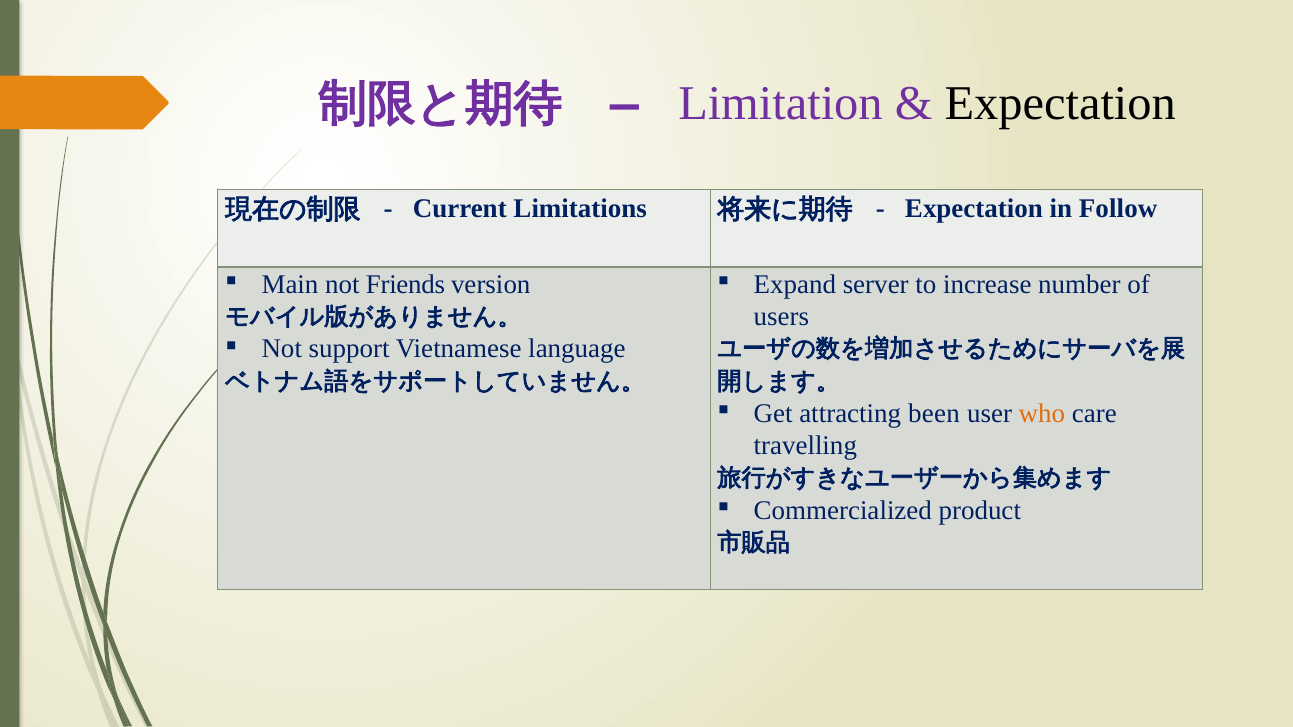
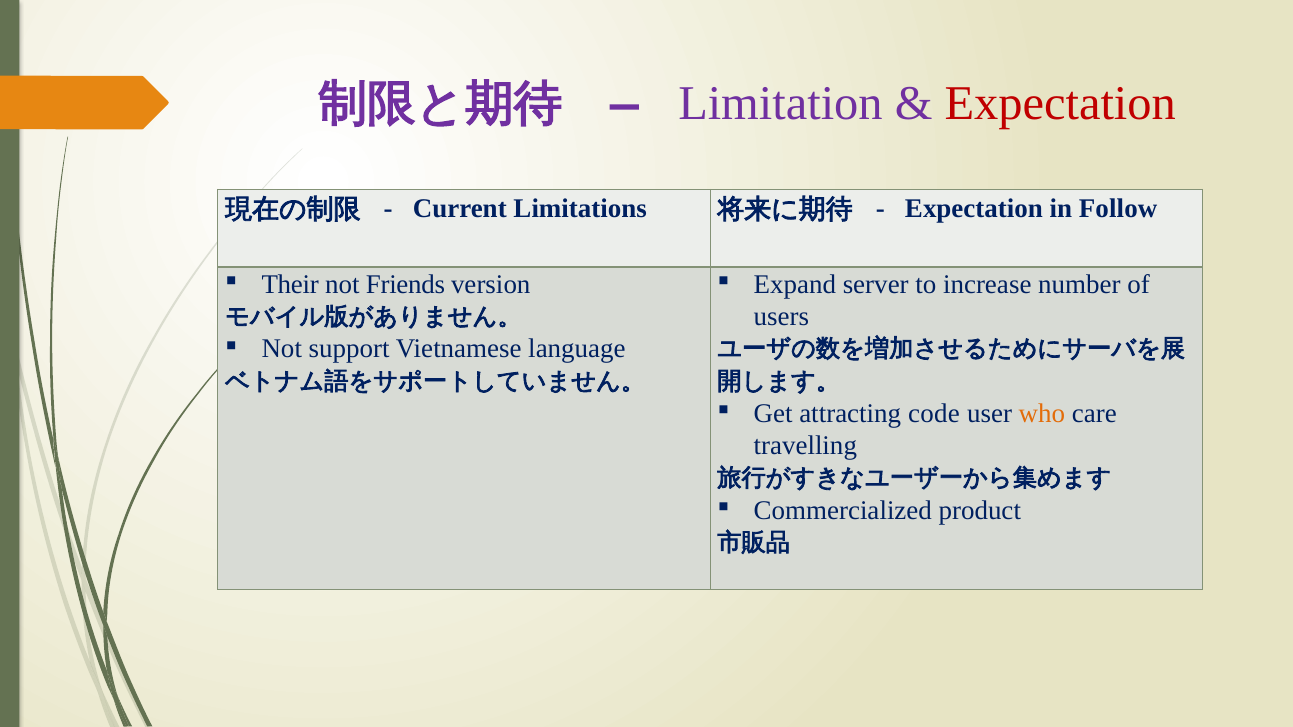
Expectation colour: black -> red (1060, 104)
Main: Main -> Their (290, 284)
been: been -> code (934, 414)
